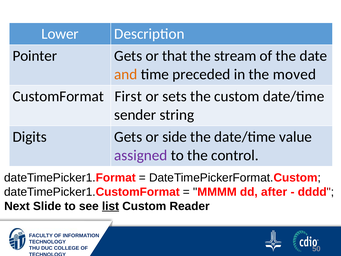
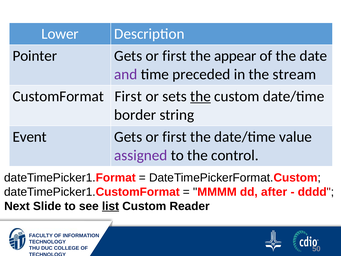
that: that -> first (175, 56)
stream: stream -> appear (235, 56)
and colour: orange -> purple (126, 74)
moved: moved -> stream (294, 74)
the underline: none -> present (201, 96)
sender: sender -> border (135, 115)
Digits: Digits -> Event (30, 137)
side: side -> first (175, 137)
